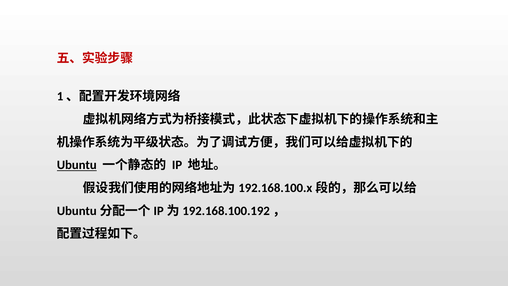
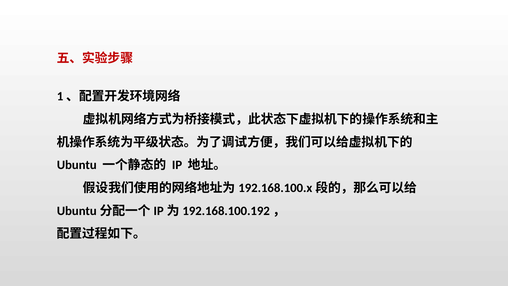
Ubuntu underline: present -> none (77, 165)
